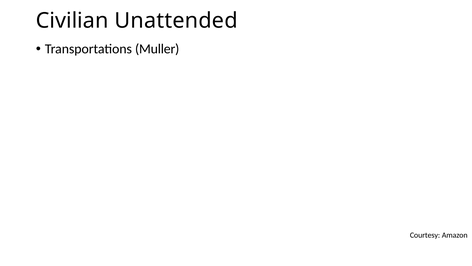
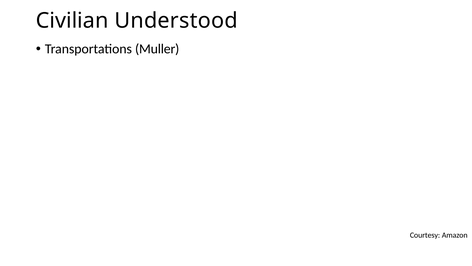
Unattended: Unattended -> Understood (176, 21)
